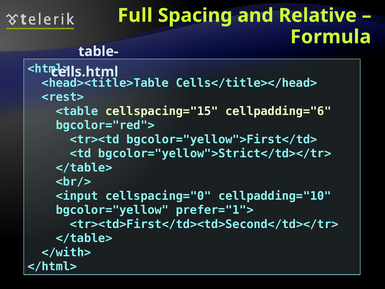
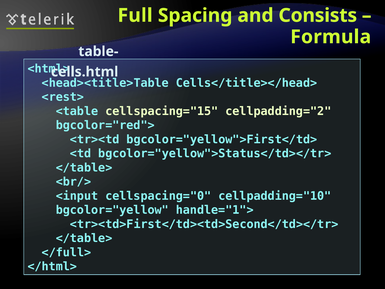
Relative: Relative -> Consists (318, 15)
cellpadding="6: cellpadding="6 -> cellpadding="2 (278, 111)
bgcolor="yellow">Strict</td></tr>: bgcolor="yellow">Strict</td></tr> -> bgcolor="yellow">Status</td></tr> (215, 153)
prefer="1">: prefer="1"> -> handle="1"> (215, 210)
</with>: </with> -> </full> (66, 252)
